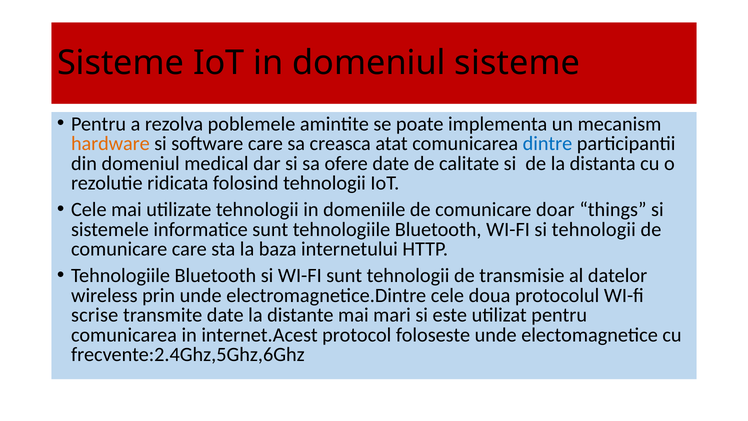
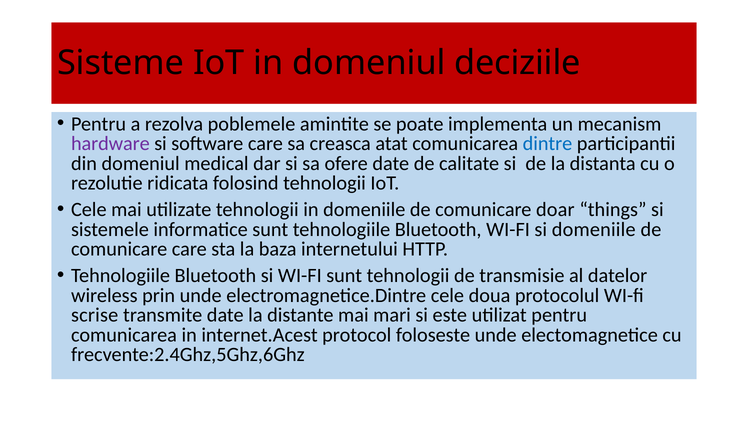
domeniul sisteme: sisteme -> deciziile (517, 63)
hardware colour: orange -> purple (110, 144)
si tehnologii: tehnologii -> domeniile (594, 229)
